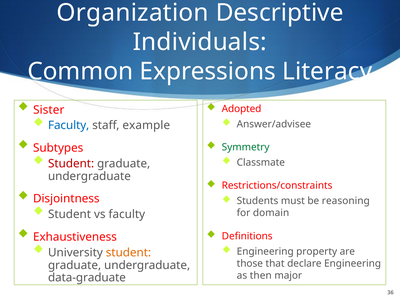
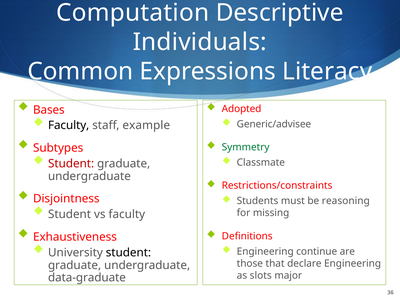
Organization: Organization -> Computation (133, 13)
Sister: Sister -> Bases (49, 110)
Faculty colour: blue -> black (69, 125)
Answer/advisee: Answer/advisee -> Generic/advisee (274, 124)
domain: domain -> missing (271, 213)
student colour: orange -> black (128, 253)
property: property -> continue (317, 251)
then: then -> slots (261, 275)
